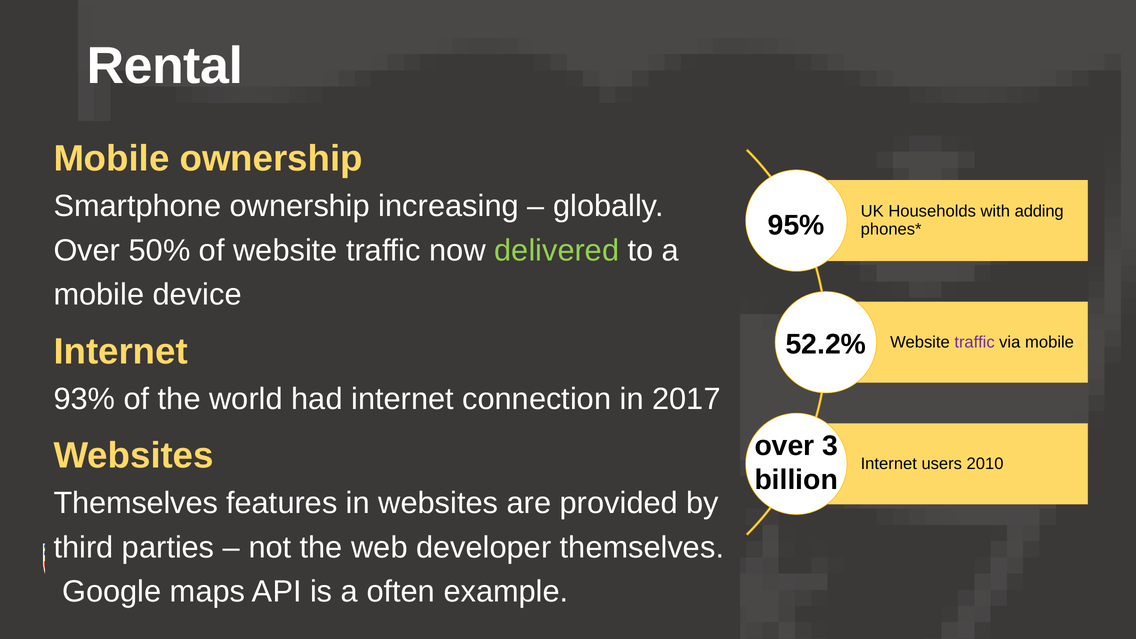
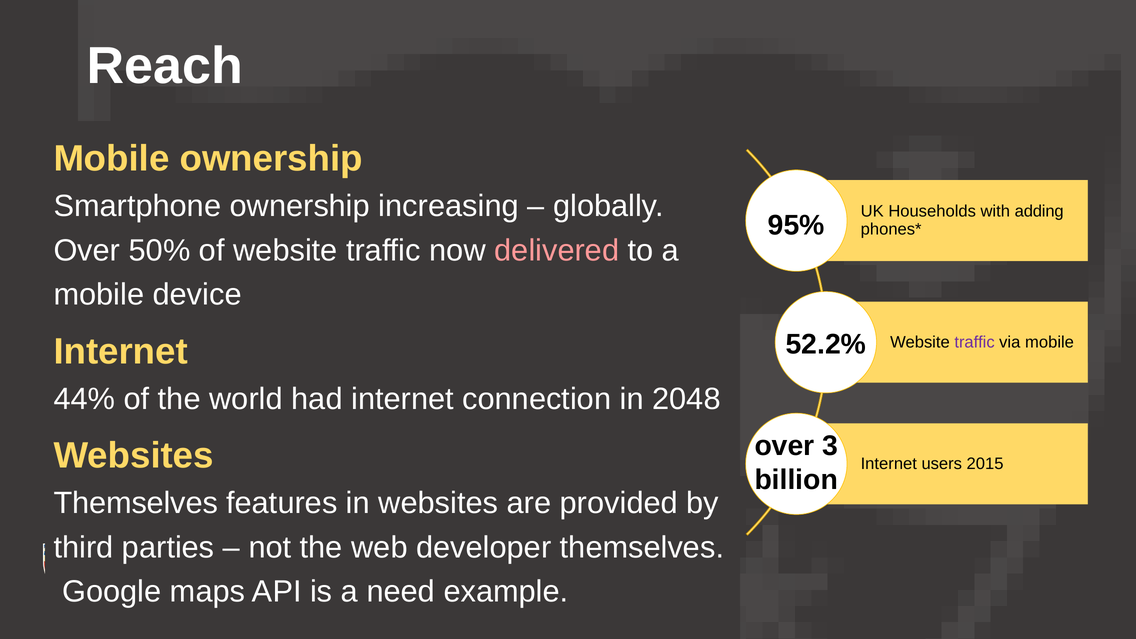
Rental: Rental -> Reach (165, 66)
delivered colour: light green -> pink (557, 250)
93%: 93% -> 44% (84, 399)
2017: 2017 -> 2048 (686, 399)
2010: 2010 -> 2015 (985, 464)
often: often -> need (401, 592)
